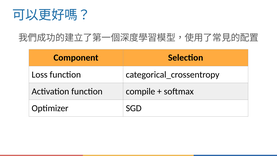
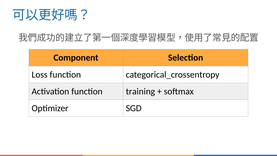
compile: compile -> training (140, 91)
